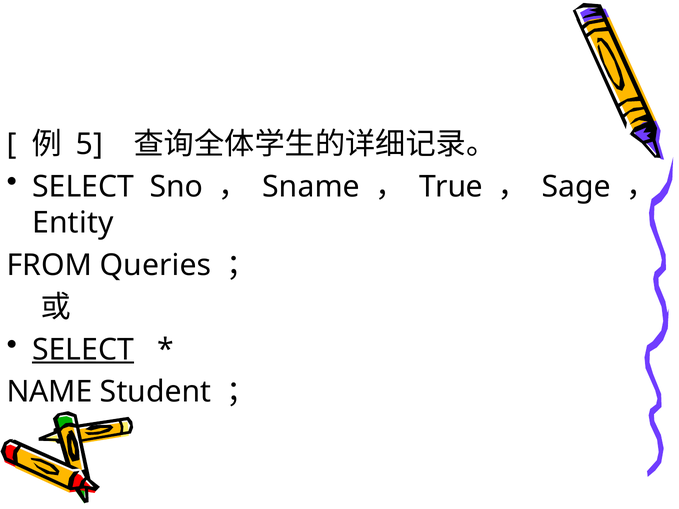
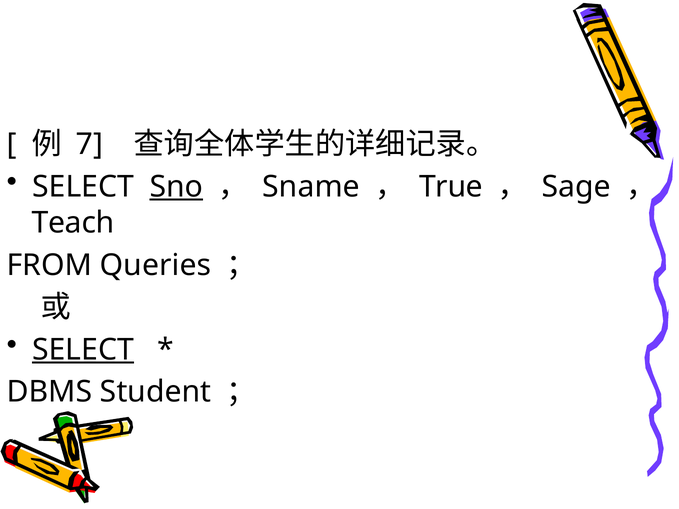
5: 5 -> 7 (89, 144)
Sno underline: none -> present (176, 187)
Entity: Entity -> Teach (73, 223)
NAME: NAME -> DBMS (49, 392)
